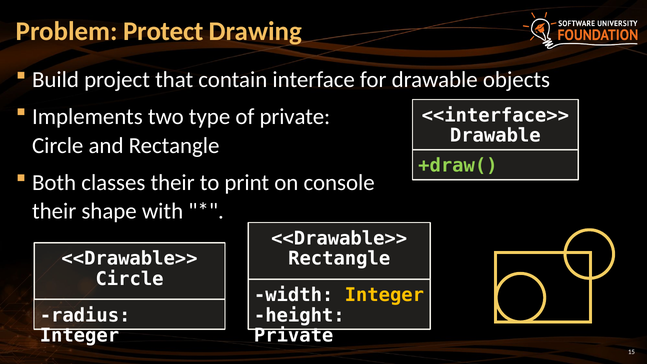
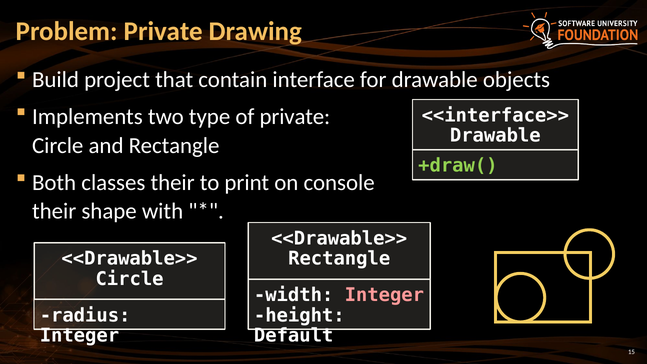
Problem Protect: Protect -> Private (163, 31)
Integer colour: yellow -> pink (384, 295)
Private: Private -> Default (294, 336)
